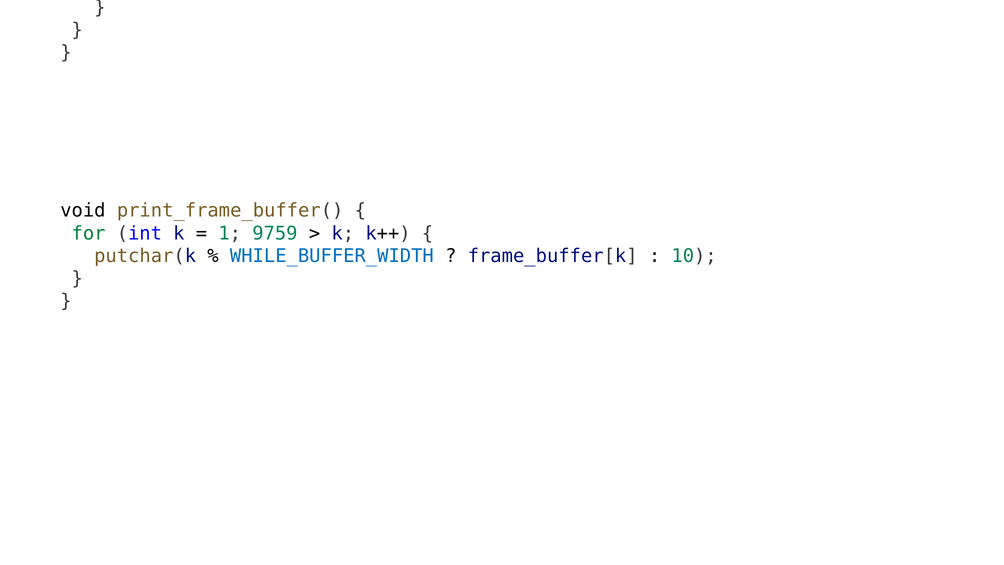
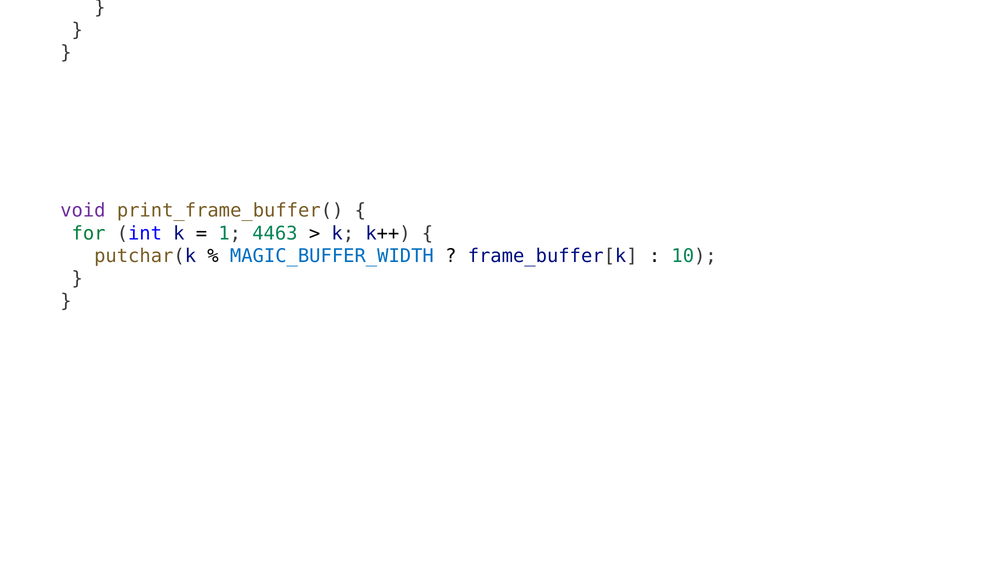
void colour: black -> purple (83, 211)
9759: 9759 -> 4463 (275, 233)
WHILE_BUFFER_WIDTH: WHILE_BUFFER_WIDTH -> MAGIC_BUFFER_WIDTH (332, 256)
